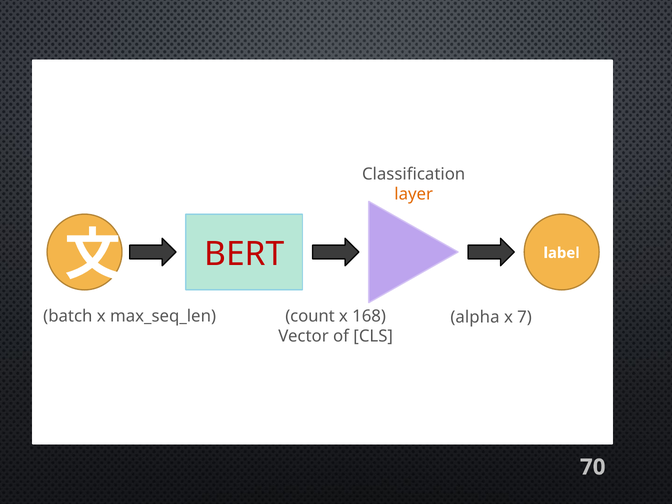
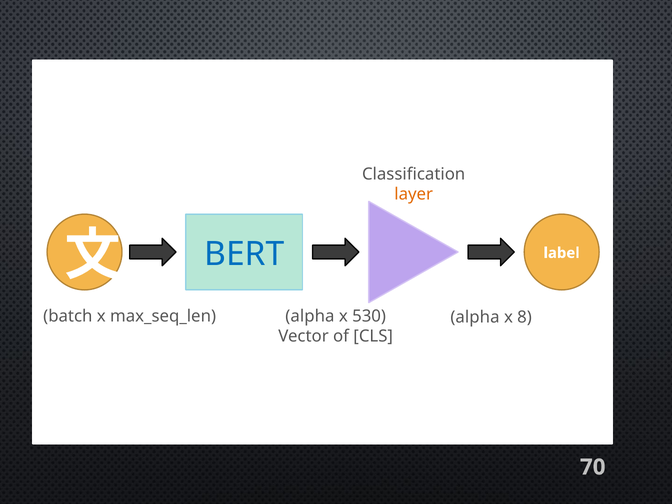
BERT colour: red -> blue (244, 254)
max_seq_len count: count -> alpha (310, 316)
168: 168 -> 530 (369, 316)
7: 7 -> 8 (525, 317)
